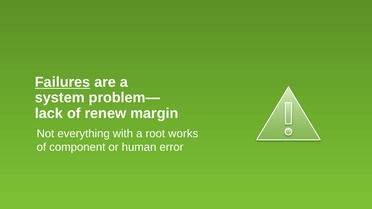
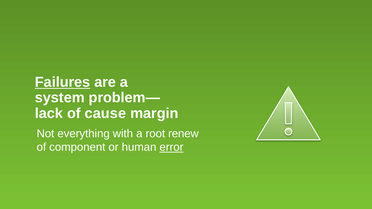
renew: renew -> cause (105, 113)
works: works -> renew (183, 134)
error underline: none -> present (171, 147)
